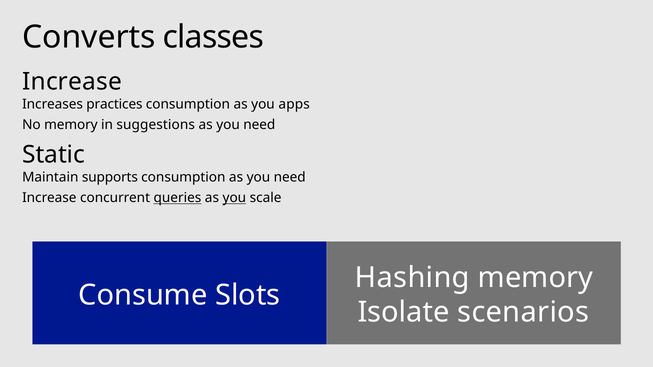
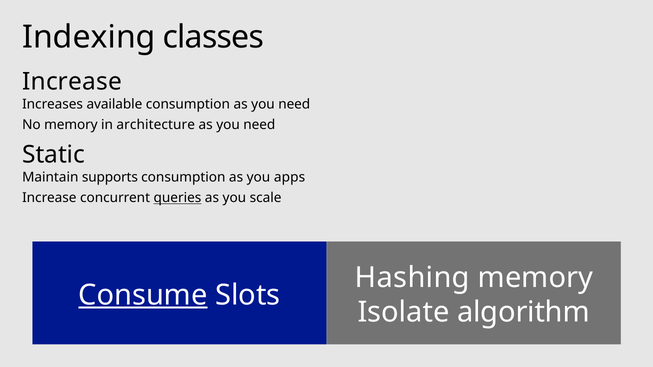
Converts: Converts -> Indexing (89, 37)
practices: practices -> available (114, 104)
consumption as you apps: apps -> need (294, 104)
suggestions: suggestions -> architecture (156, 125)
consumption as you need: need -> apps (290, 177)
you underline: present -> none (234, 198)
Consume underline: none -> present (143, 295)
scenarios: scenarios -> algorithm (523, 313)
